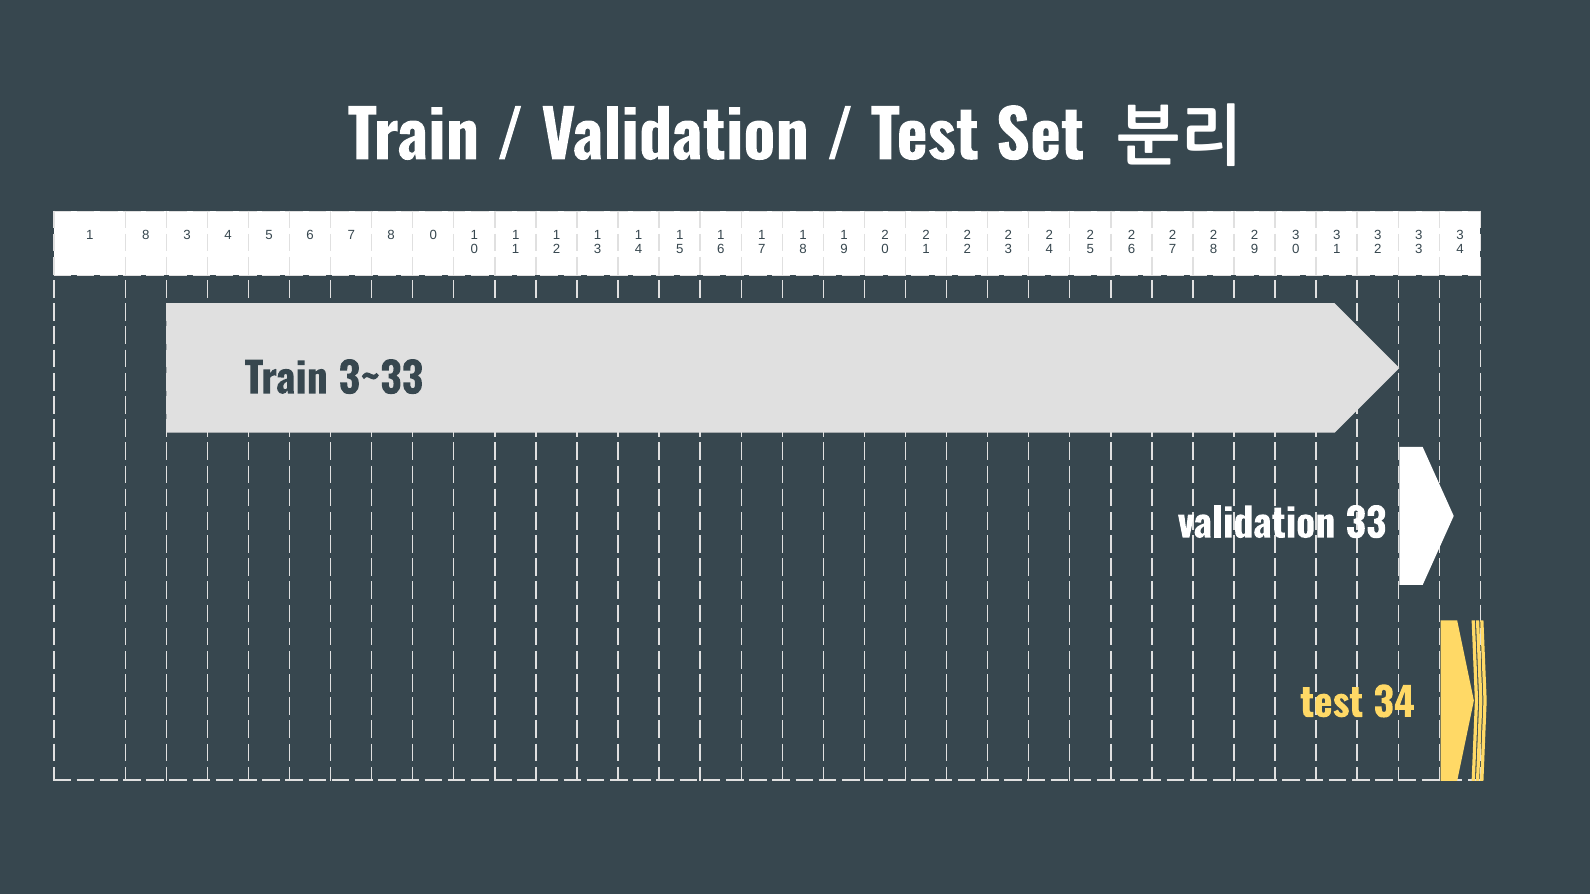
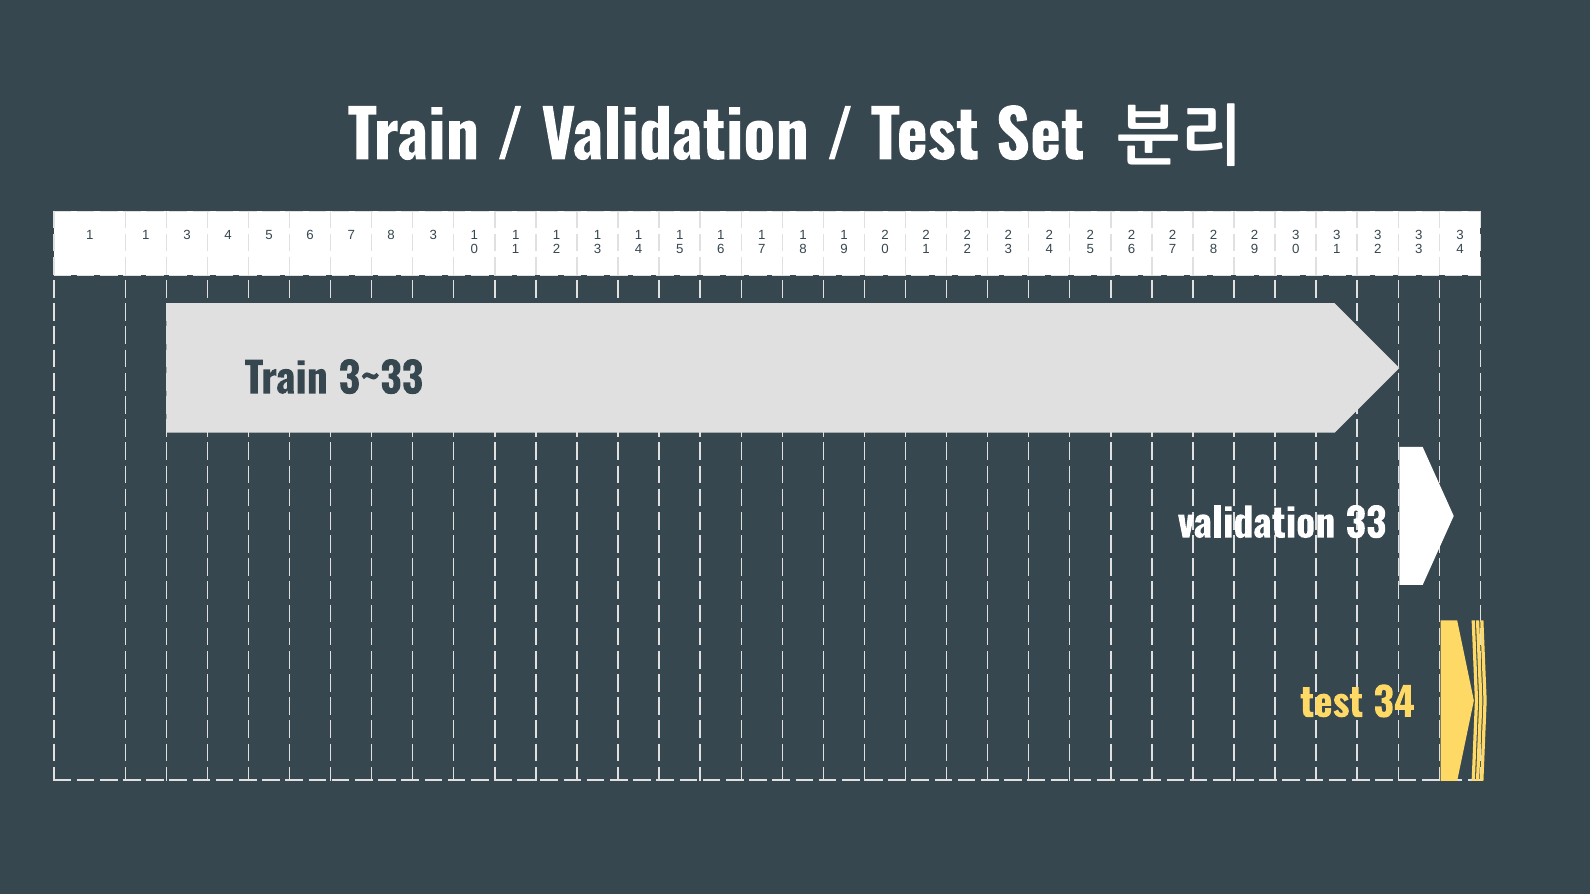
8: 8 -> 1 (146, 235)
8 0: 0 -> 3 (433, 235)
